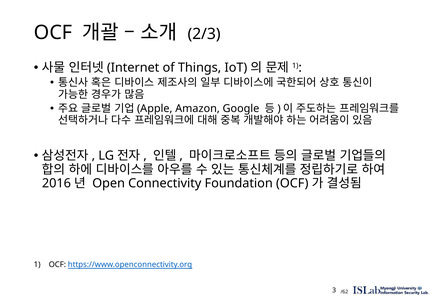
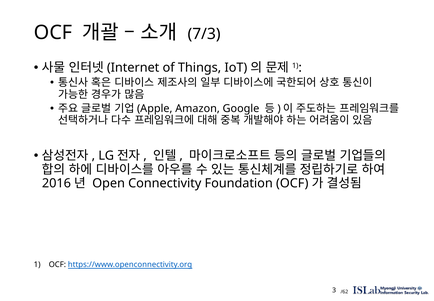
2/3: 2/3 -> 7/3 (204, 34)
